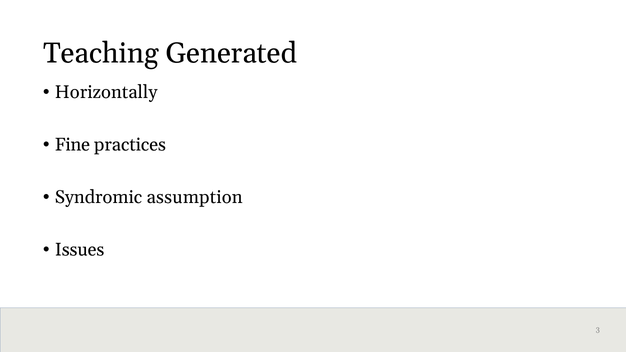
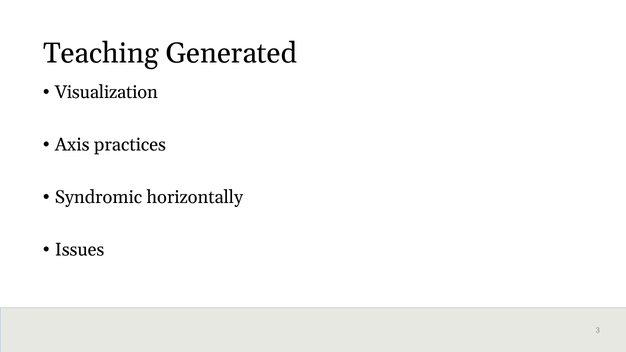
Horizontally: Horizontally -> Visualization (106, 92)
Fine: Fine -> Axis (72, 145)
assumption: assumption -> horizontally (195, 197)
